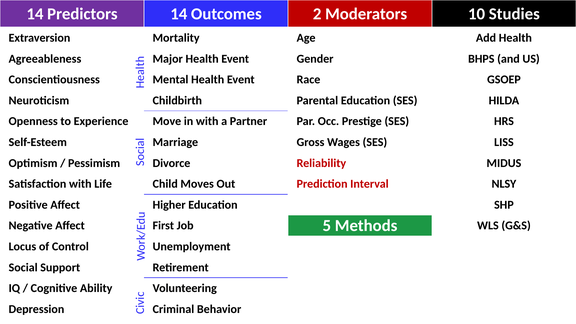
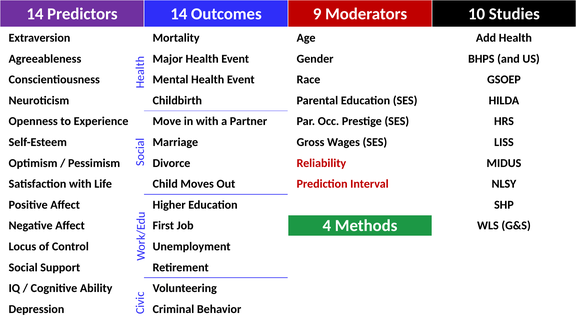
2: 2 -> 9 (317, 14)
5: 5 -> 4 (327, 226)
